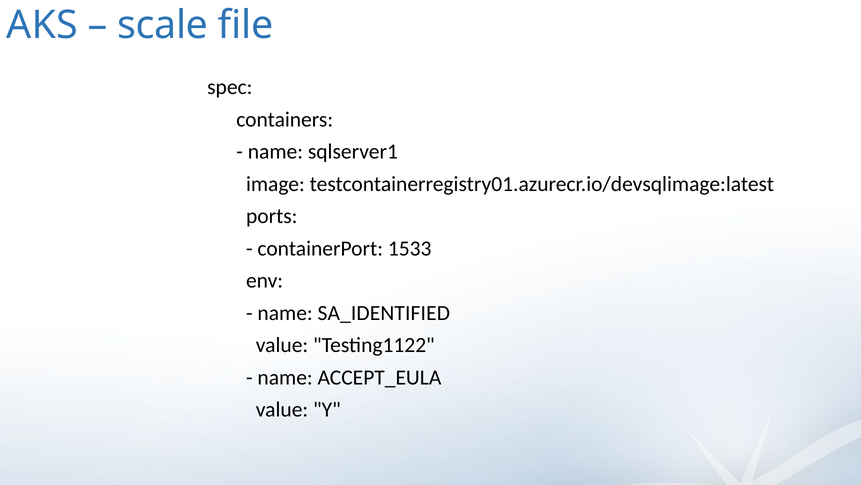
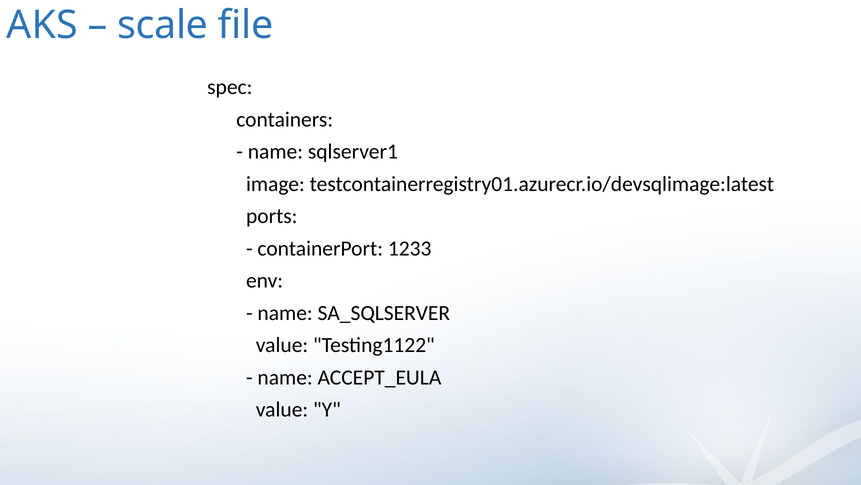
1533: 1533 -> 1233 (410, 248)
SA_IDENTIFIED: SA_IDENTIFIED -> SA_SQLSERVER (384, 313)
